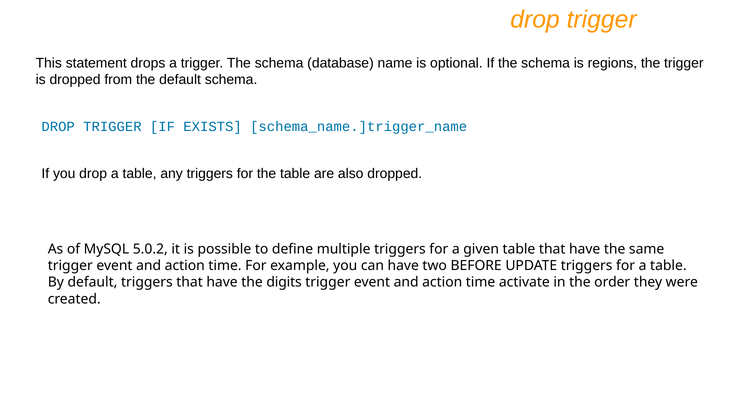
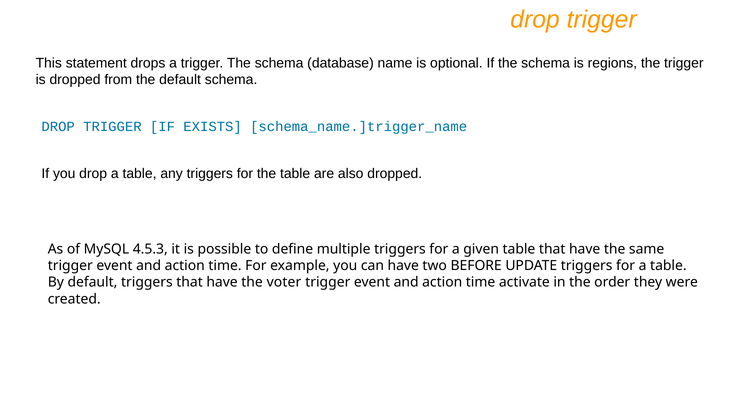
5.0.2: 5.0.2 -> 4.5.3 (150, 249)
digits: digits -> voter (284, 282)
